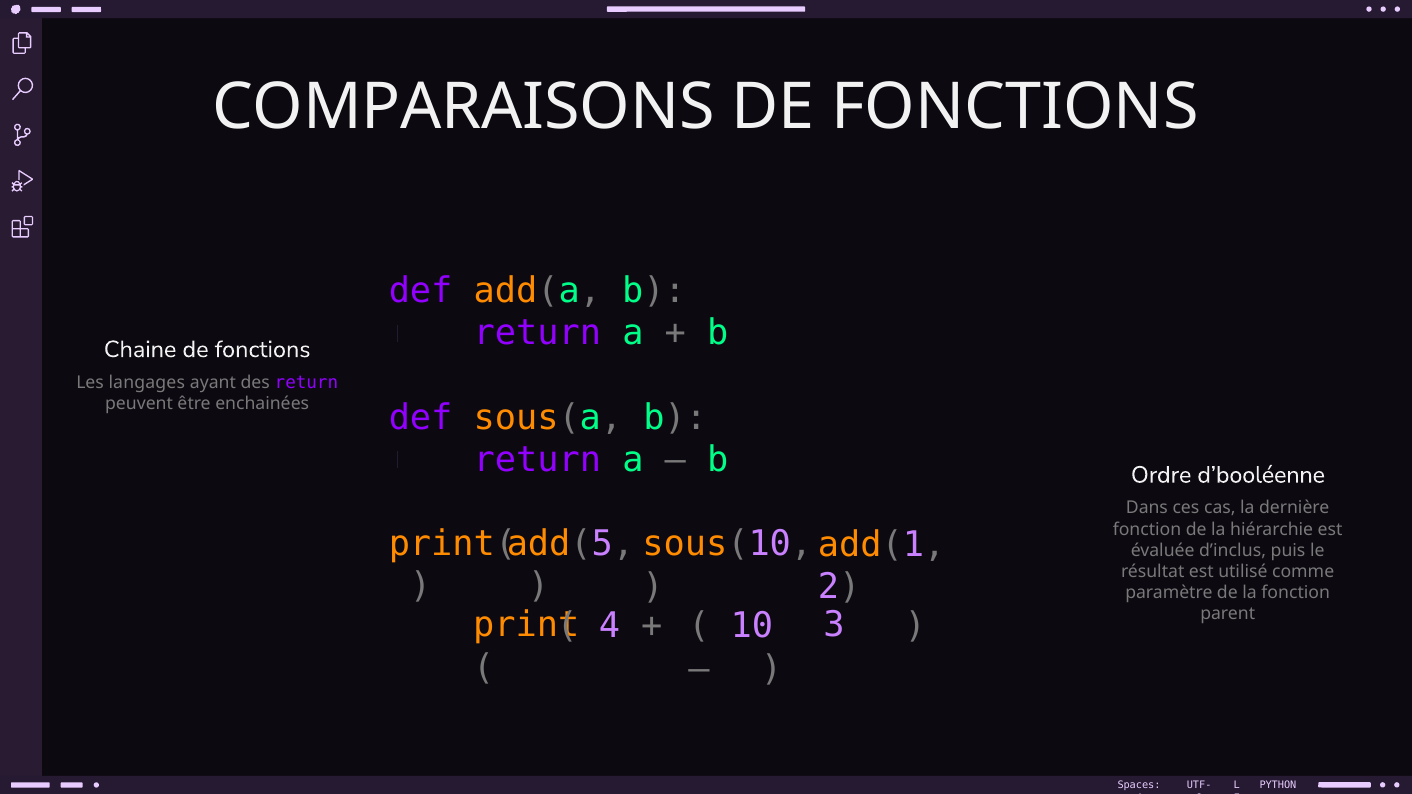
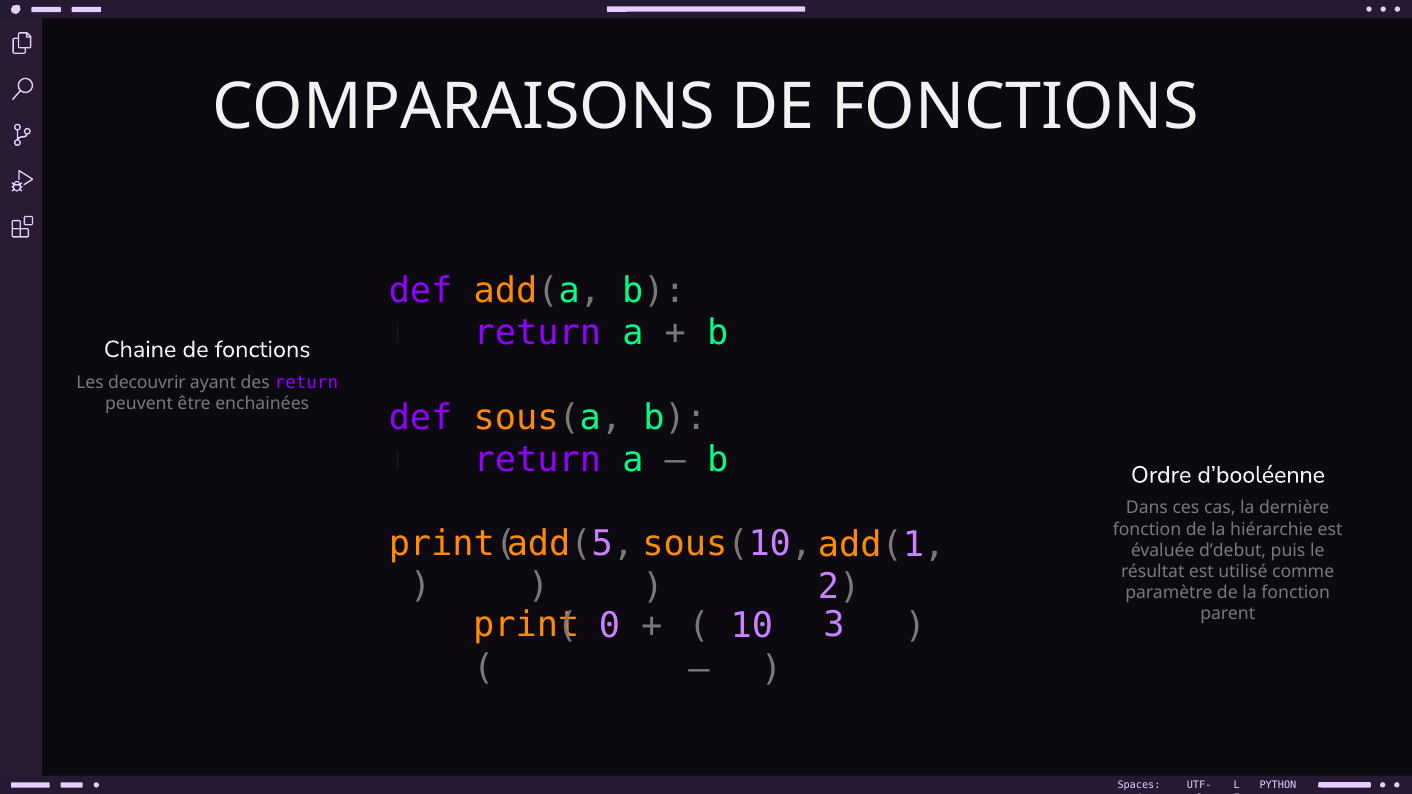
langages: langages -> decouvrir (147, 383)
d’inclus: d’inclus -> d’debut (1233, 551)
4: 4 -> 0 (610, 626)
